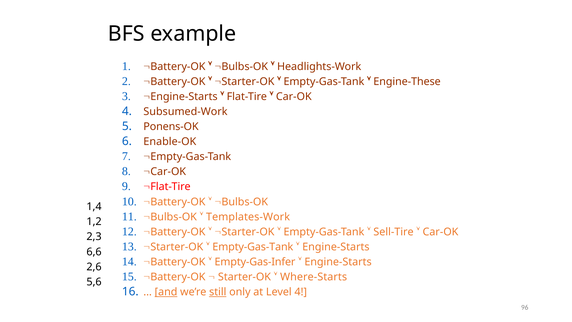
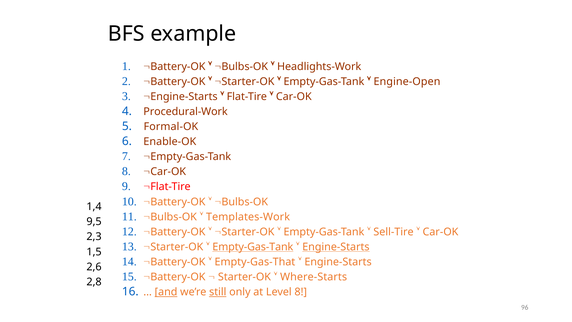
Engine-These: Engine-These -> Engine-Open (407, 82)
Subsumed-Work: Subsumed-Work -> Procedural-Work (186, 112)
Ponens-OK: Ponens-OK -> Formal-OK (171, 127)
1,2: 1,2 -> 9,5 (94, 222)
Empty-Gas-Tank underline: none -> present (253, 247)
Engine-Starts underline: none -> present (336, 247)
6,6: 6,6 -> 1,5 (94, 252)
Empty-Gas-Infer: Empty-Gas-Infer -> Empty-Gas-That (255, 262)
5,6: 5,6 -> 2,8 (94, 282)
Level 4: 4 -> 8 (301, 292)
